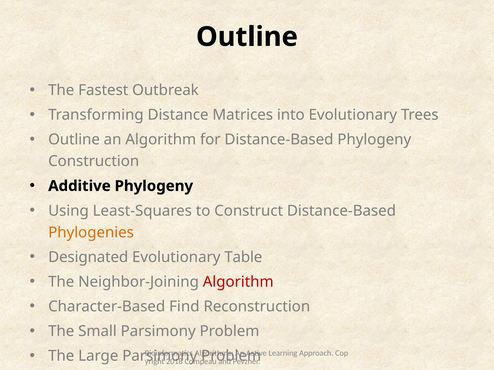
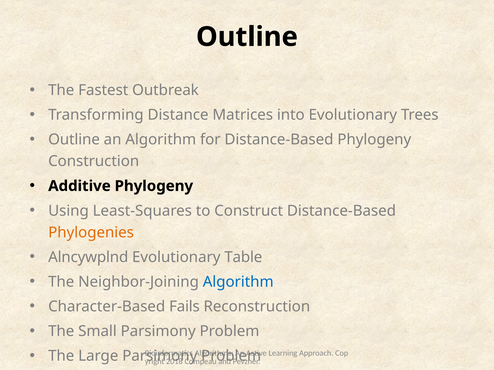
Designated: Designated -> Alncywplnd (88, 257)
Algorithm colour: red -> blue (238, 282)
Find: Find -> Fails (184, 307)
